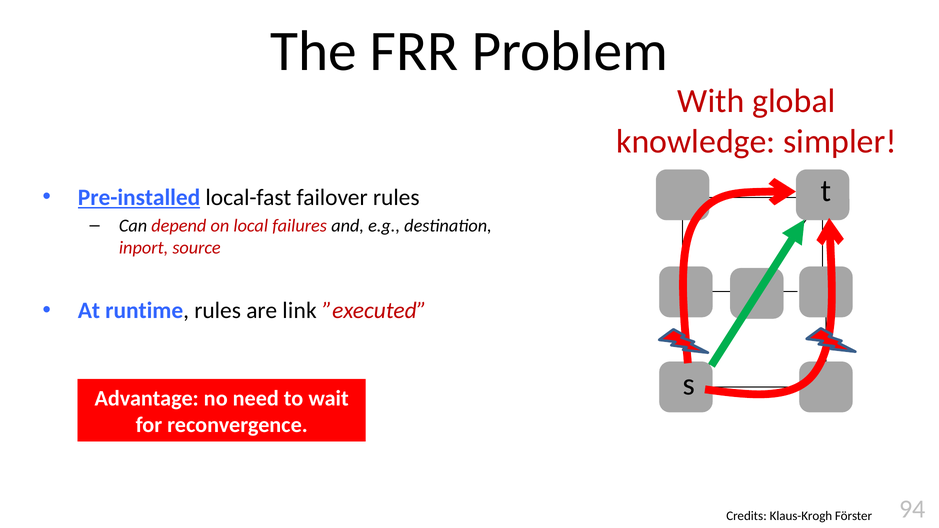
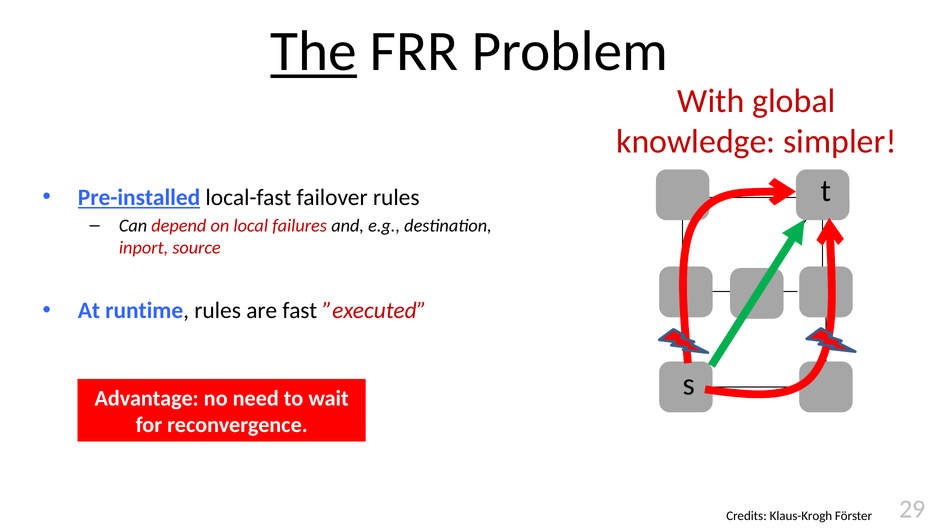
The underline: none -> present (314, 52)
link: link -> fast (300, 311)
94: 94 -> 29 (912, 509)
